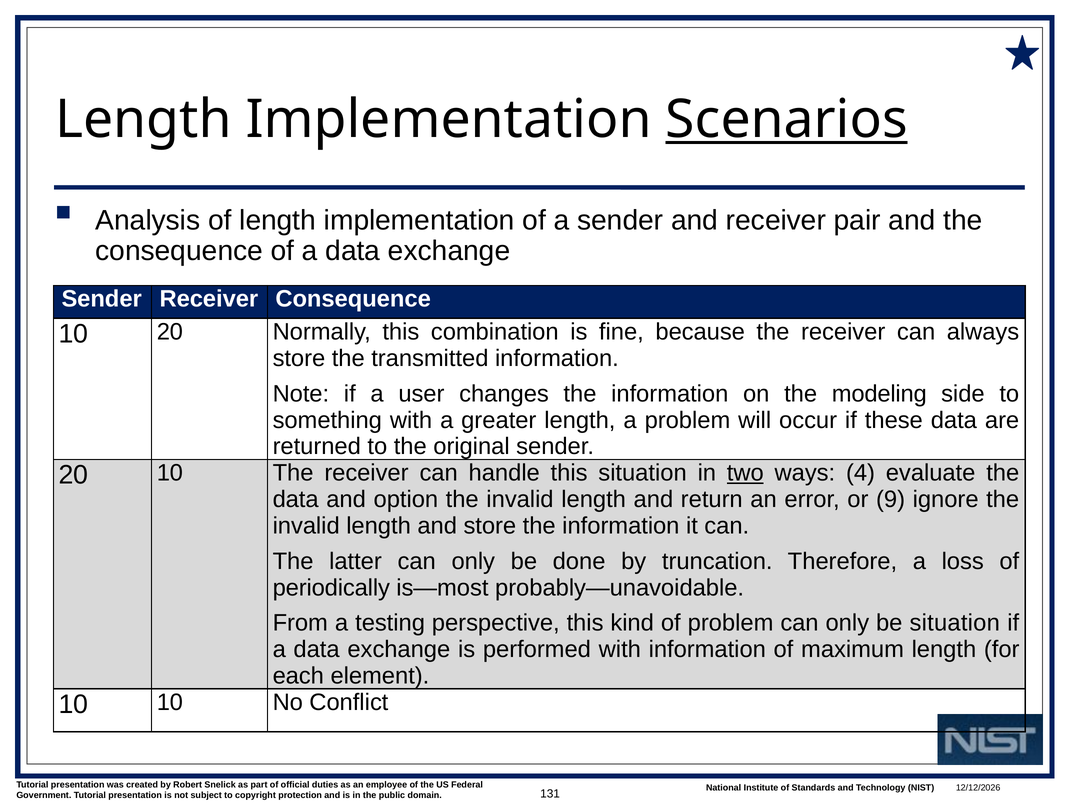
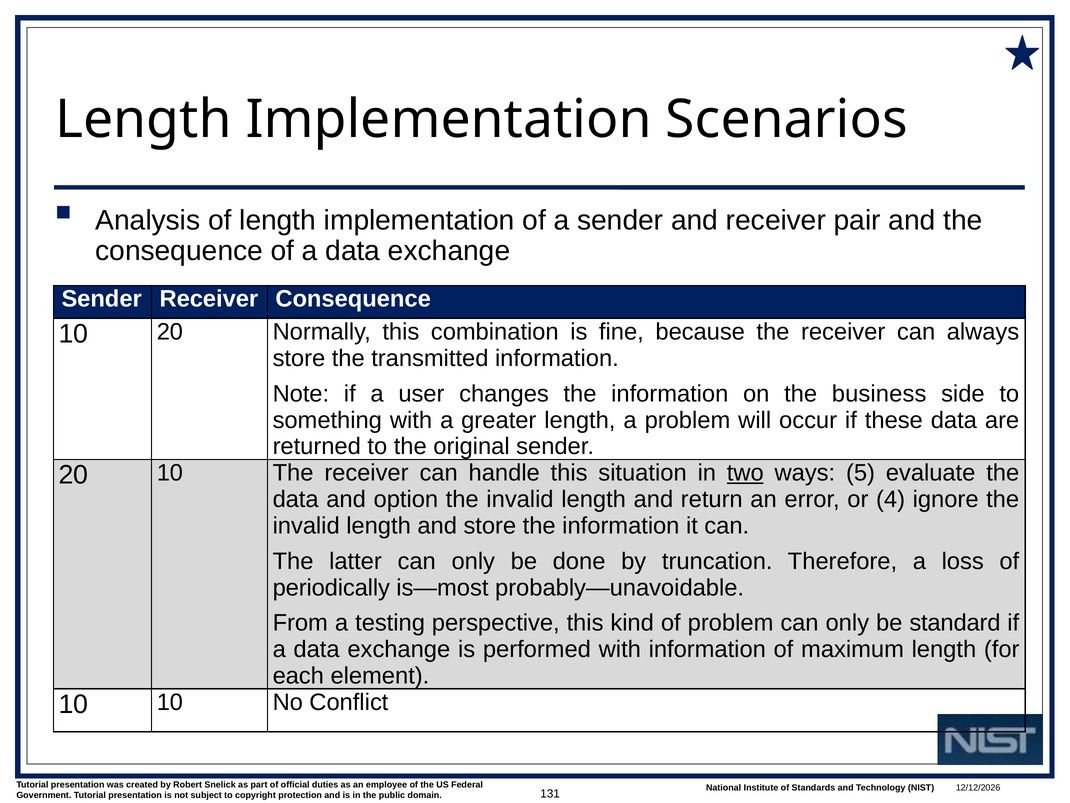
Scenarios underline: present -> none (787, 119)
modeling: modeling -> business (879, 393)
4: 4 -> 5 (860, 473)
9: 9 -> 4 (891, 499)
be situation: situation -> standard (955, 623)
